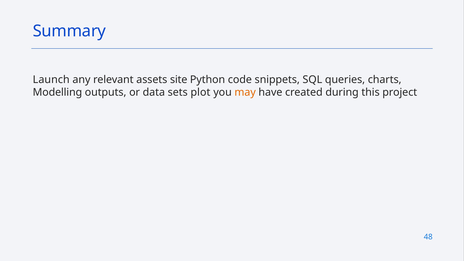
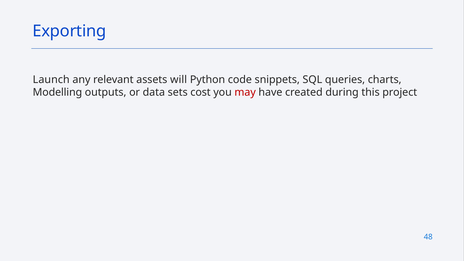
Summary: Summary -> Exporting (69, 31)
site: site -> will (179, 80)
plot: plot -> cost (201, 92)
may colour: orange -> red (245, 92)
